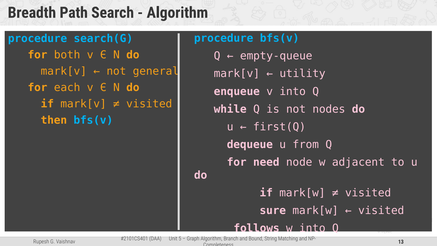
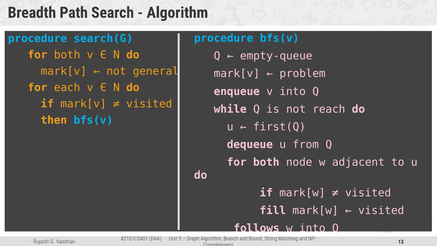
utility: utility -> problem (303, 74)
nodes: nodes -> reach (329, 109)
need: need -> both (266, 162)
sure: sure -> fill (273, 210)
